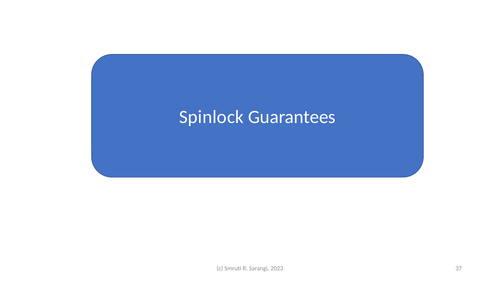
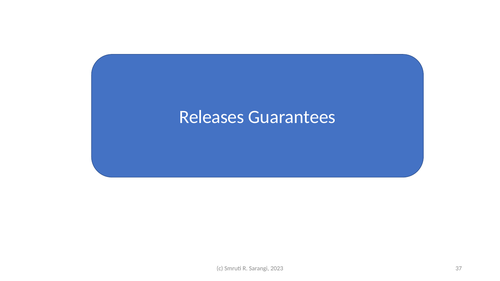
Spinlock: Spinlock -> Releases (212, 117)
